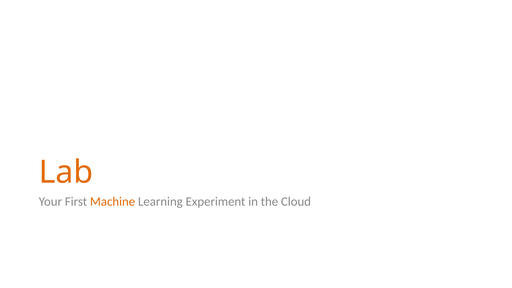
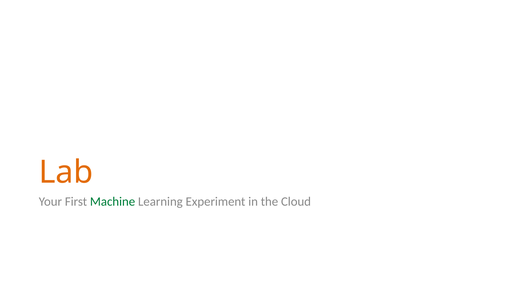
Machine colour: orange -> green (113, 201)
